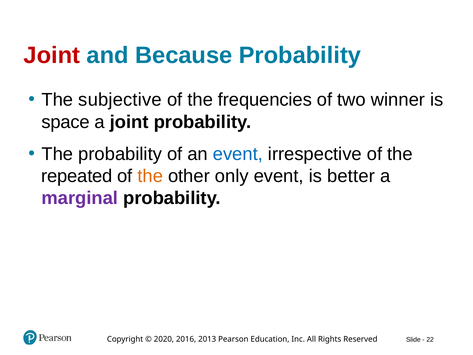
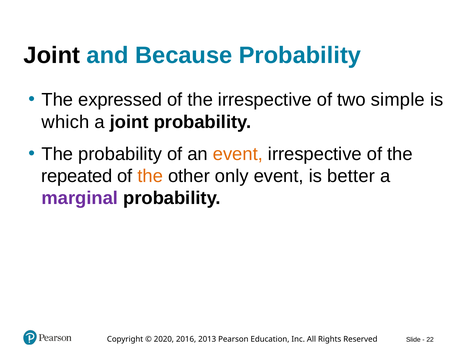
Joint colour: red -> black (52, 55)
subjective: subjective -> expressed (120, 100)
the frequencies: frequencies -> irrespective (265, 100)
winner: winner -> simple (398, 100)
space: space -> which (65, 122)
event colour: blue -> orange (238, 154)
